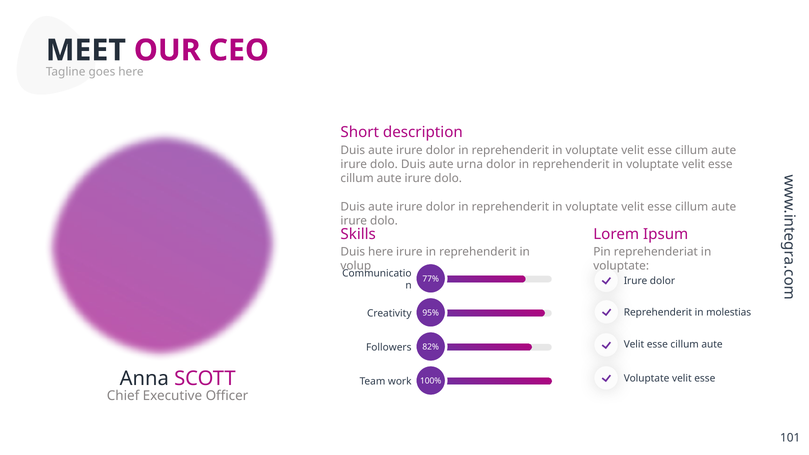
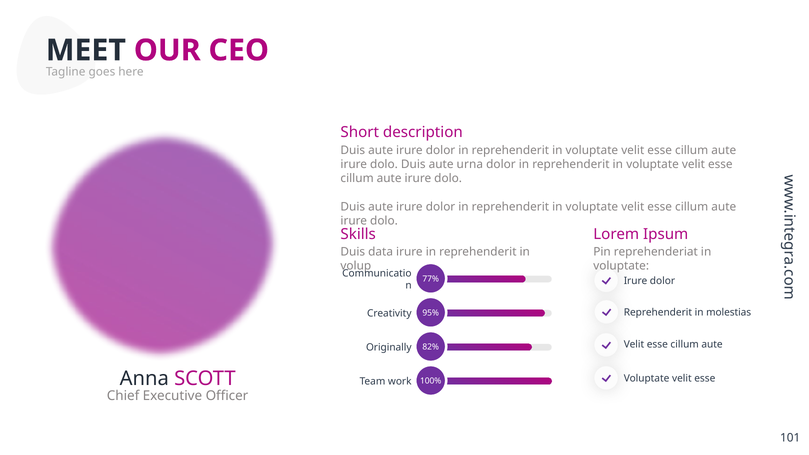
Duis here: here -> data (381, 252)
Followers: Followers -> Originally (389, 348)
